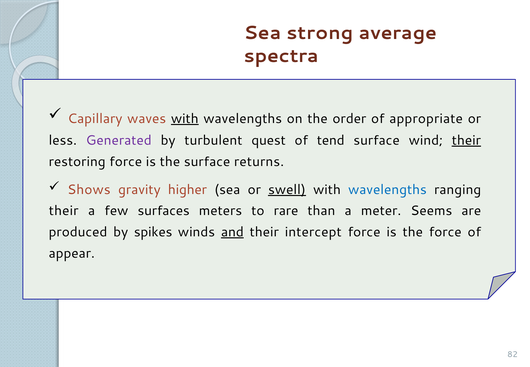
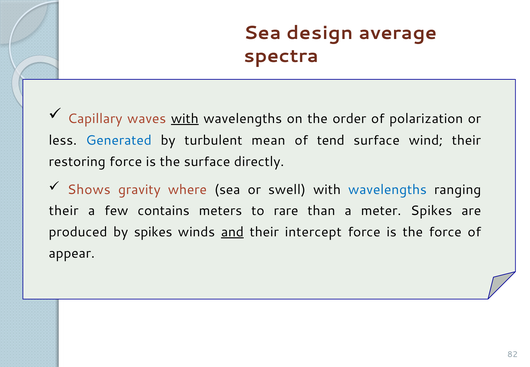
strong: strong -> design (320, 33)
appropriate: appropriate -> polarization (426, 119)
Generated colour: purple -> blue (119, 140)
quest: quest -> mean (268, 140)
their underline: present -> none (466, 140)
returns: returns -> directly (259, 162)
higher: higher -> where (187, 190)
swell underline: present -> none (287, 190)
surfaces: surfaces -> contains (164, 211)
meter Seems: Seems -> Spikes (431, 211)
